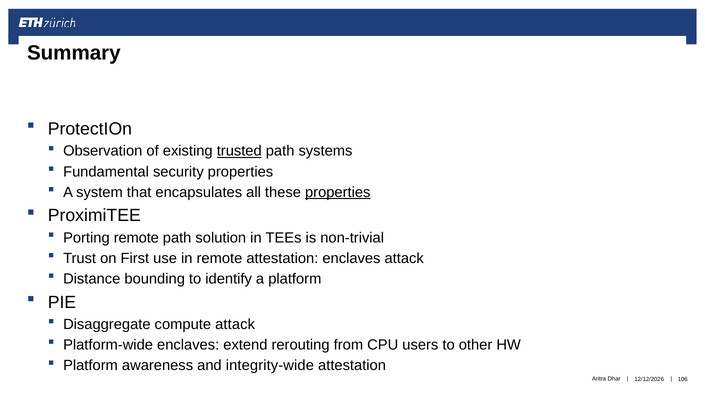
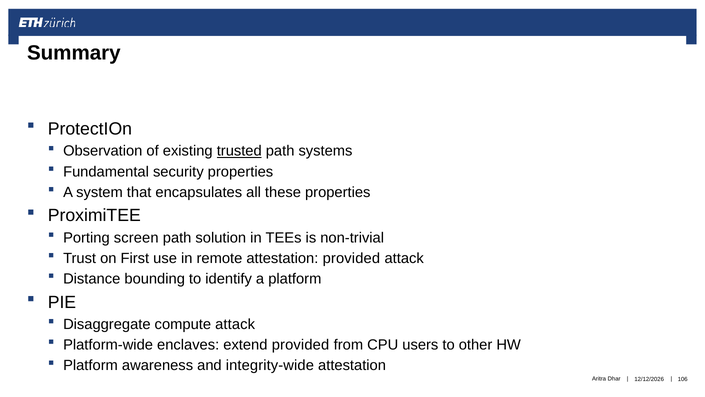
properties underline: present -> none (338, 192)
Porting remote: remote -> screen (136, 238)
attestation enclaves: enclaves -> provided (351, 258)
extend rerouting: rerouting -> provided (300, 345)
